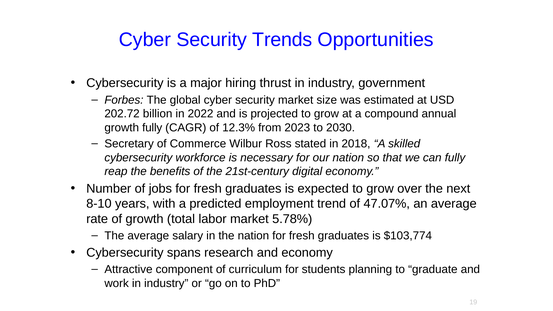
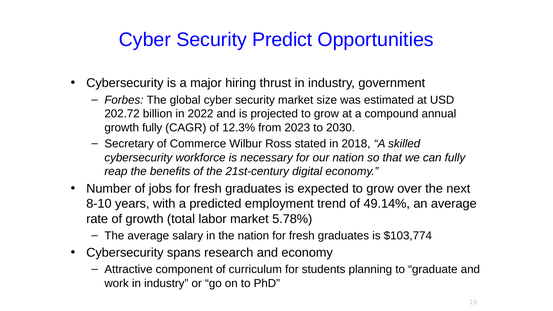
Trends: Trends -> Predict (282, 40)
47.07%: 47.07% -> 49.14% (387, 204)
